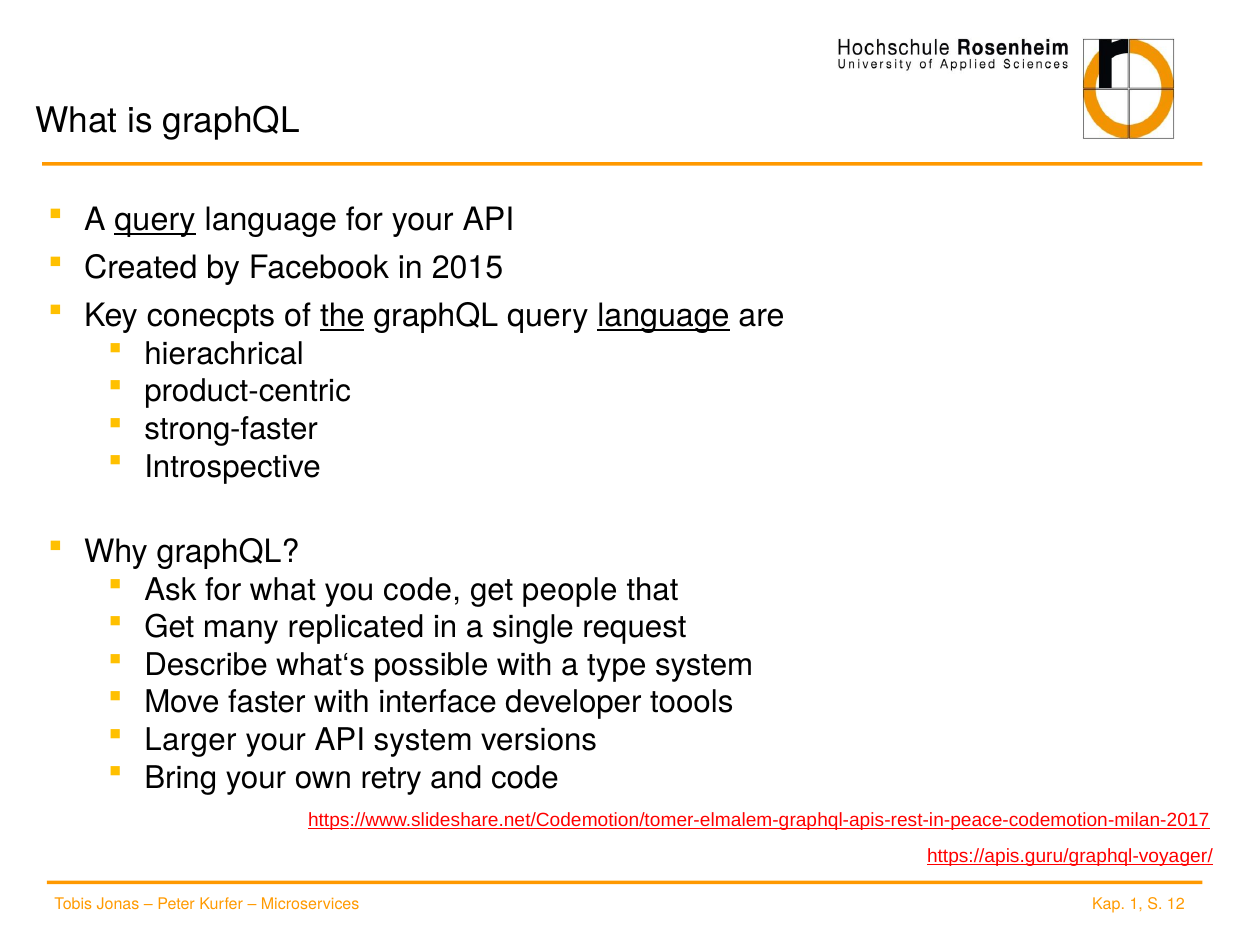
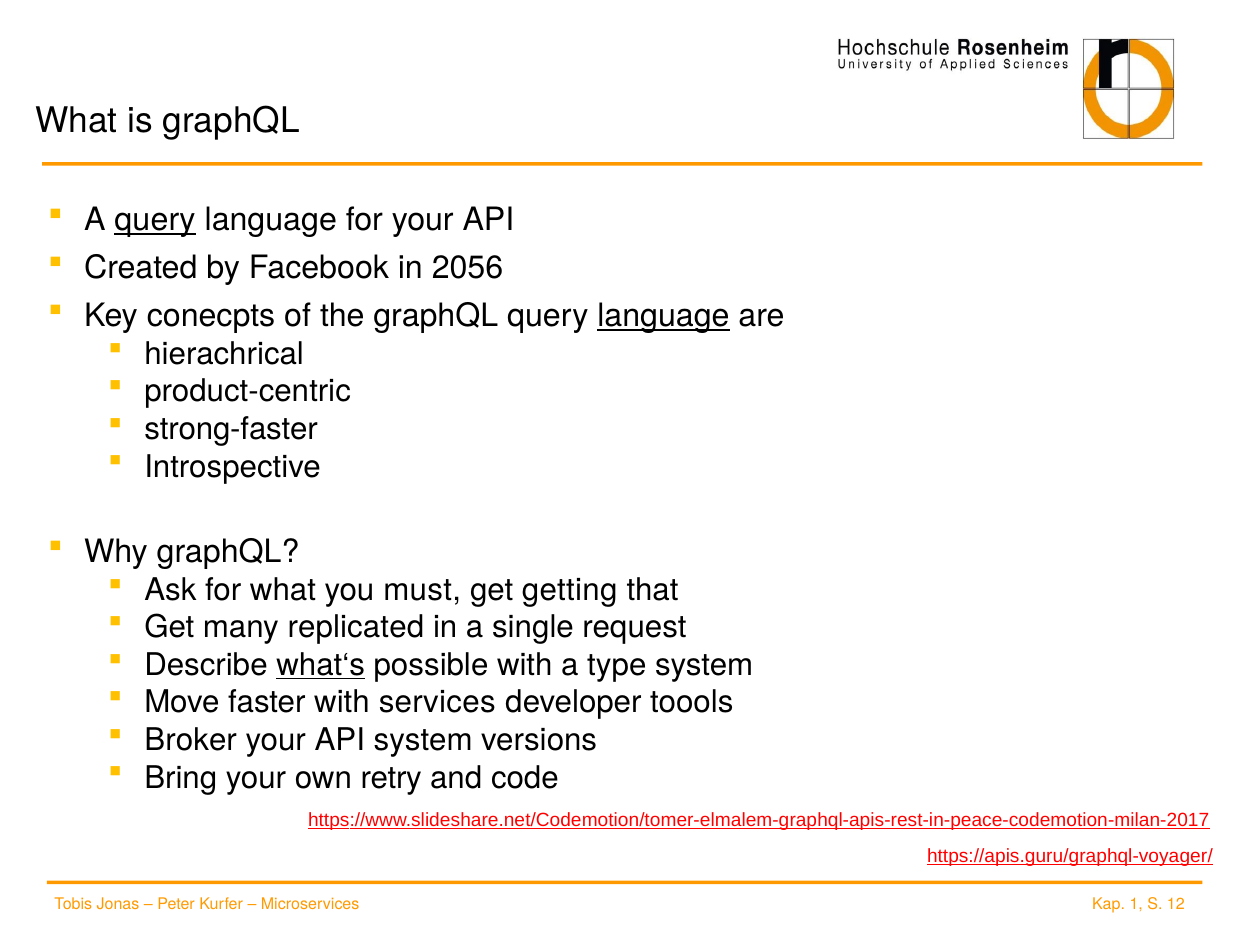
2015: 2015 -> 2056 (468, 268)
the underline: present -> none (342, 316)
you code: code -> must (422, 590)
people: people -> getting (570, 590)
what‘s underline: none -> present (321, 665)
interface: interface -> services (437, 703)
Larger: Larger -> Broker (191, 740)
